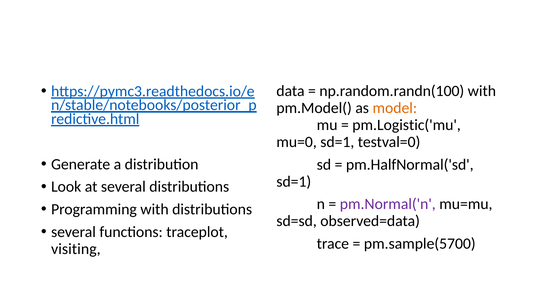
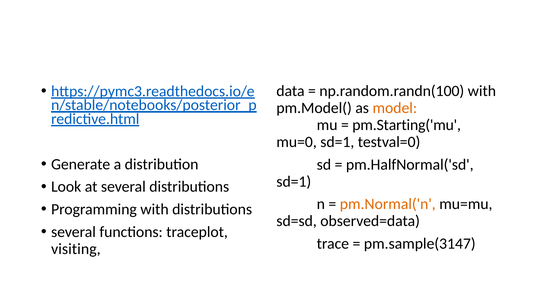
pm.Logistic('mu: pm.Logistic('mu -> pm.Starting('mu (407, 125)
pm.Normal('n colour: purple -> orange (388, 204)
pm.sample(5700: pm.sample(5700 -> pm.sample(3147 (420, 243)
